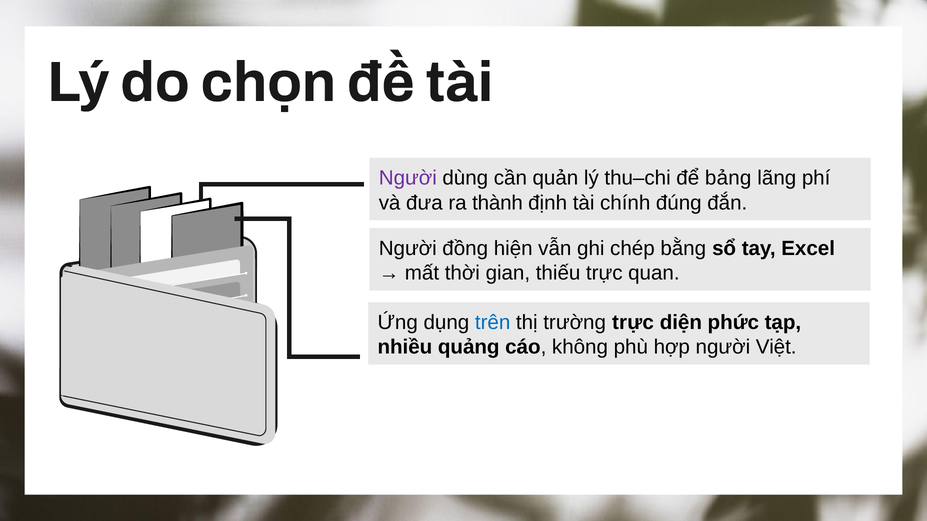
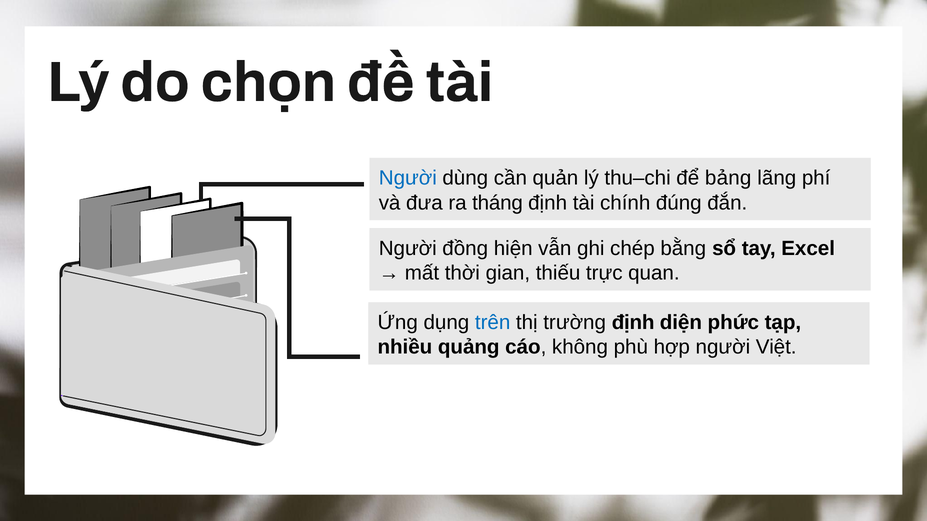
Người colour: purple -> blue (408, 178)
thành: thành -> tháng (498, 203)
trường trực: trực -> định (633, 323)
